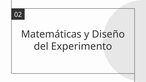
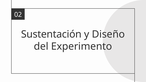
Matemáticas: Matemáticas -> Sustentación (51, 34)
